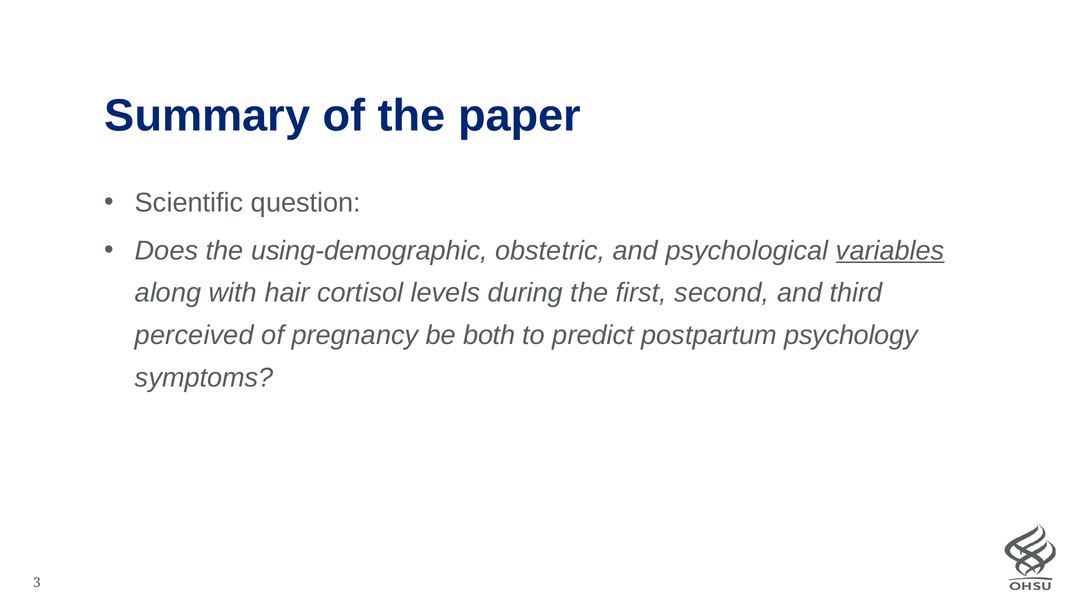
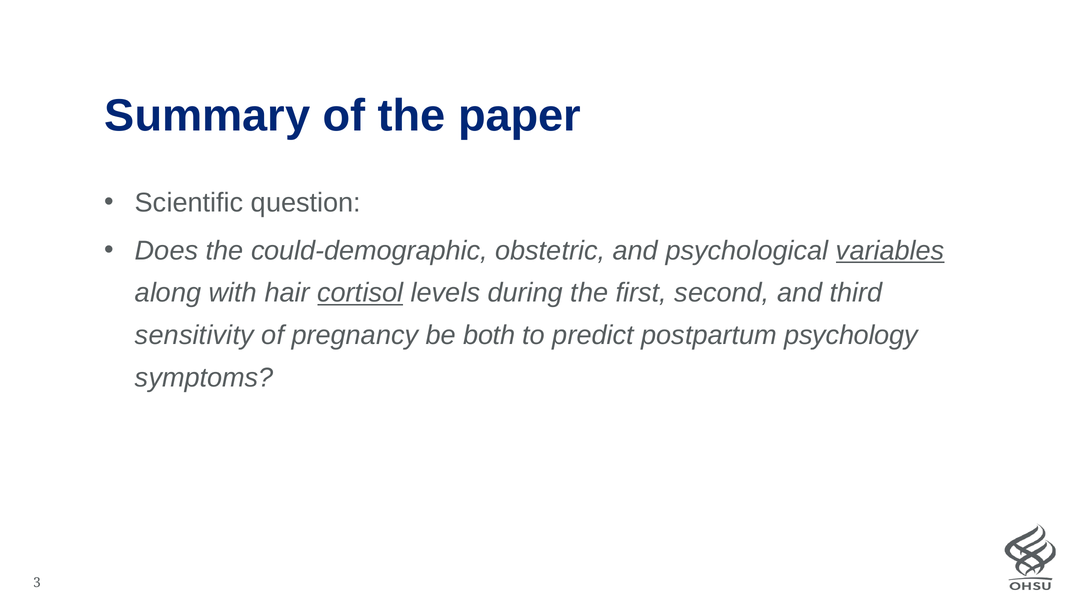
using-demographic: using-demographic -> could-demographic (369, 250)
cortisol underline: none -> present (360, 293)
perceived: perceived -> sensitivity (194, 335)
